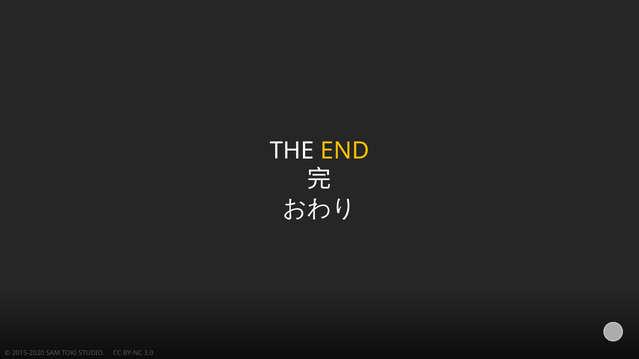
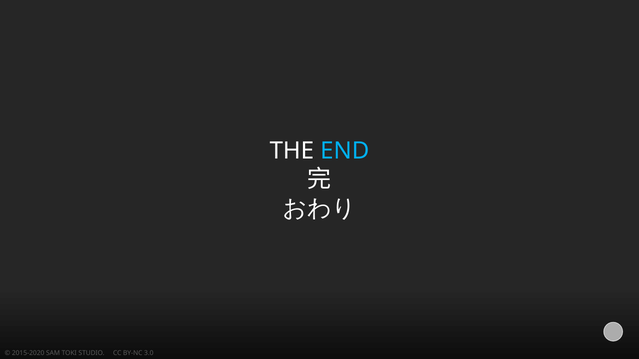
END colour: yellow -> light blue (345, 151)
